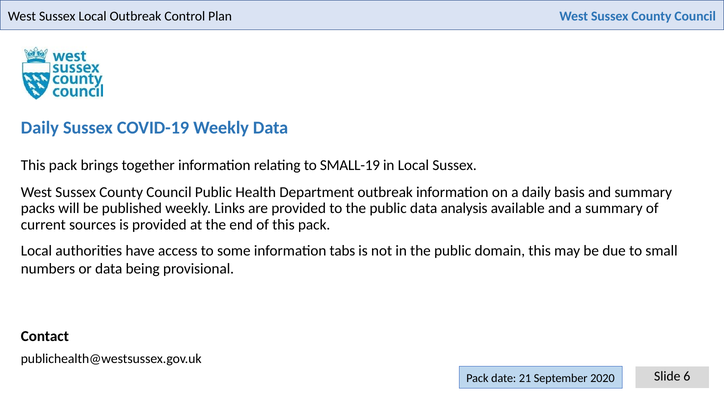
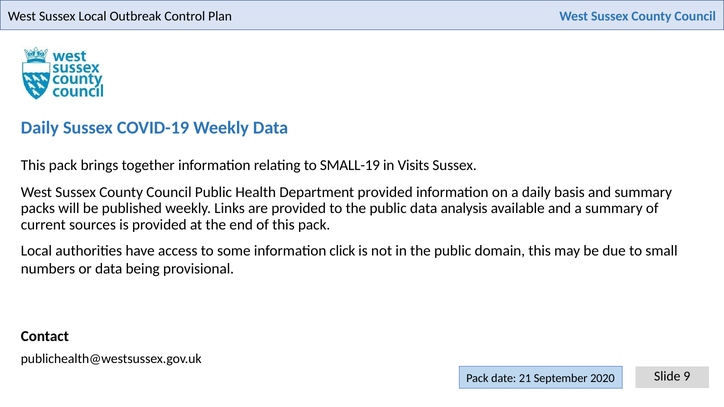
in Local: Local -> Visits (413, 165)
Department outbreak: outbreak -> provided (385, 192)
tabs: tabs -> click (342, 251)
6: 6 -> 9 (687, 377)
